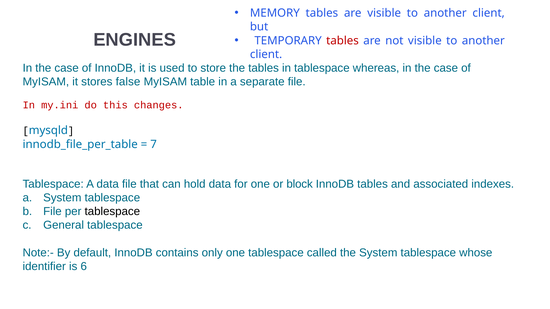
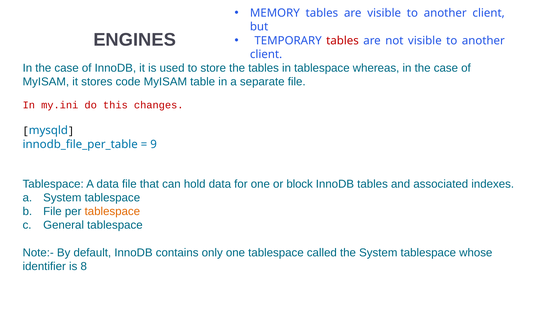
false: false -> code (128, 82)
7: 7 -> 9 (154, 144)
tablespace colour: black -> orange (112, 212)
6: 6 -> 8 (84, 267)
